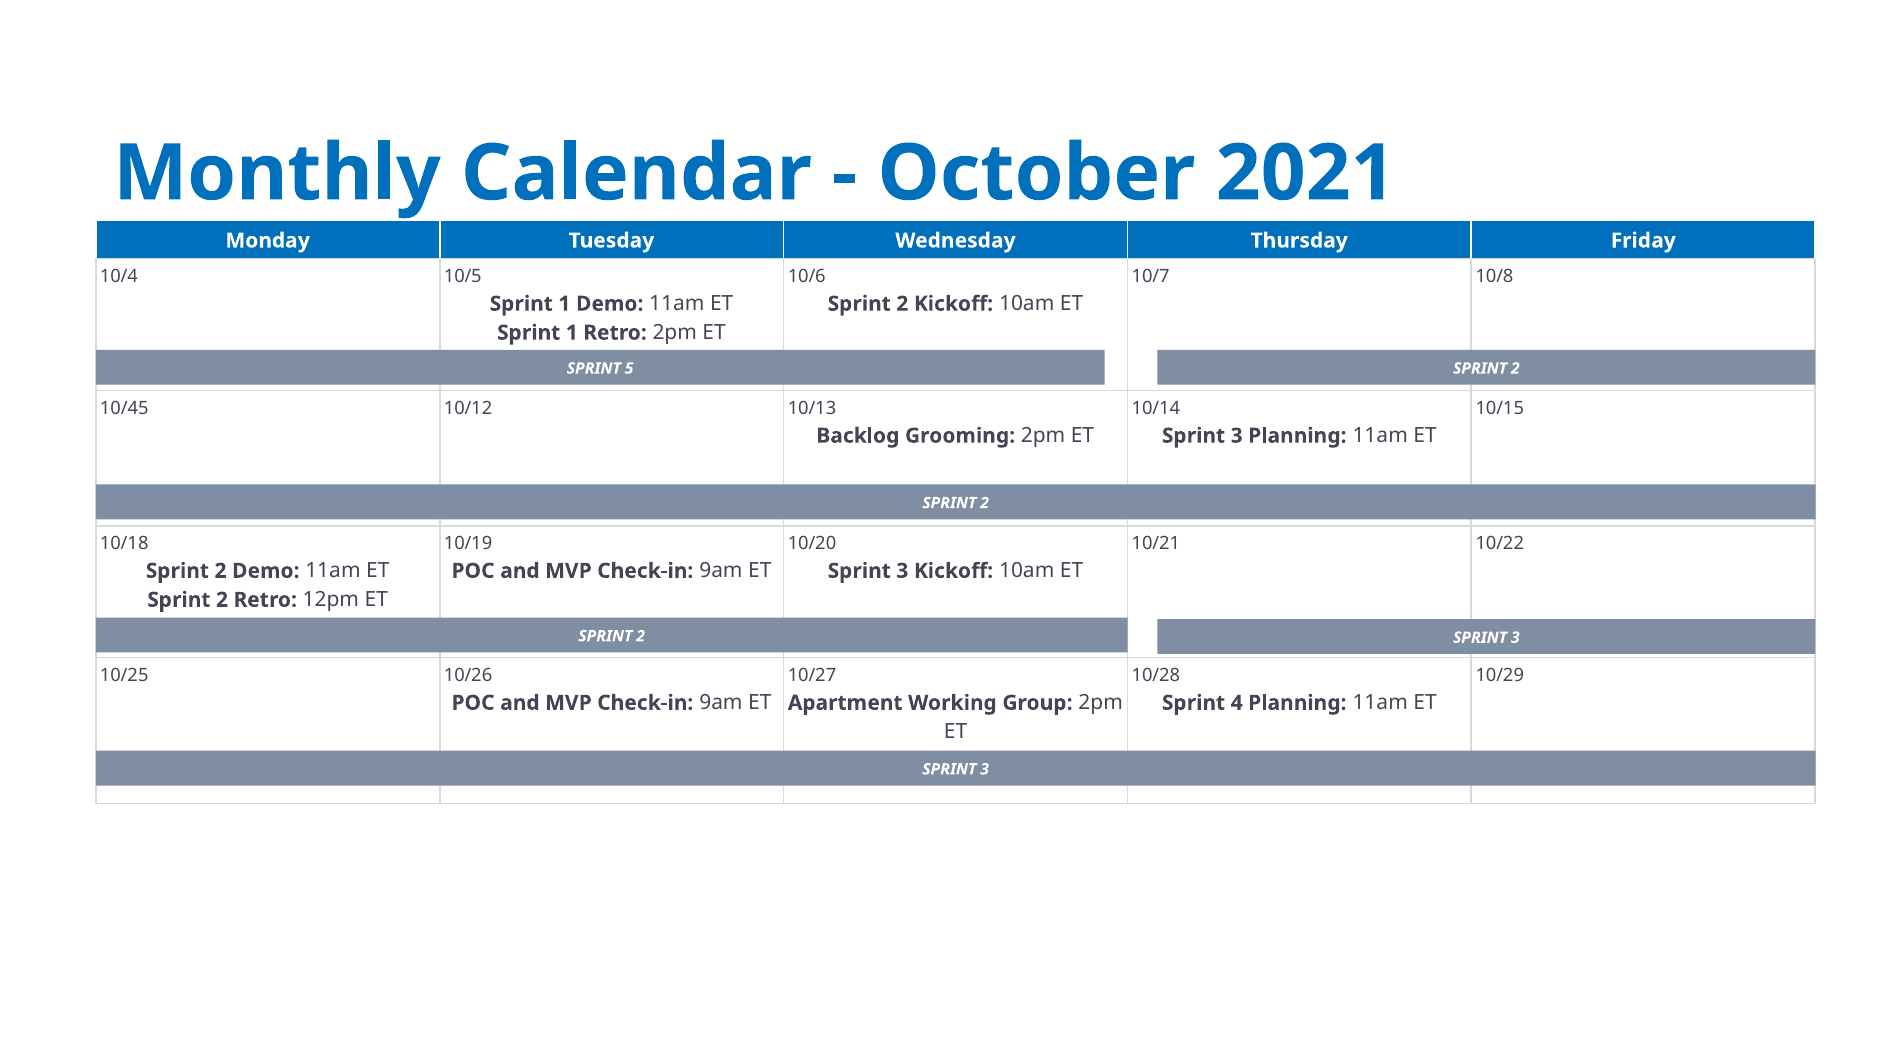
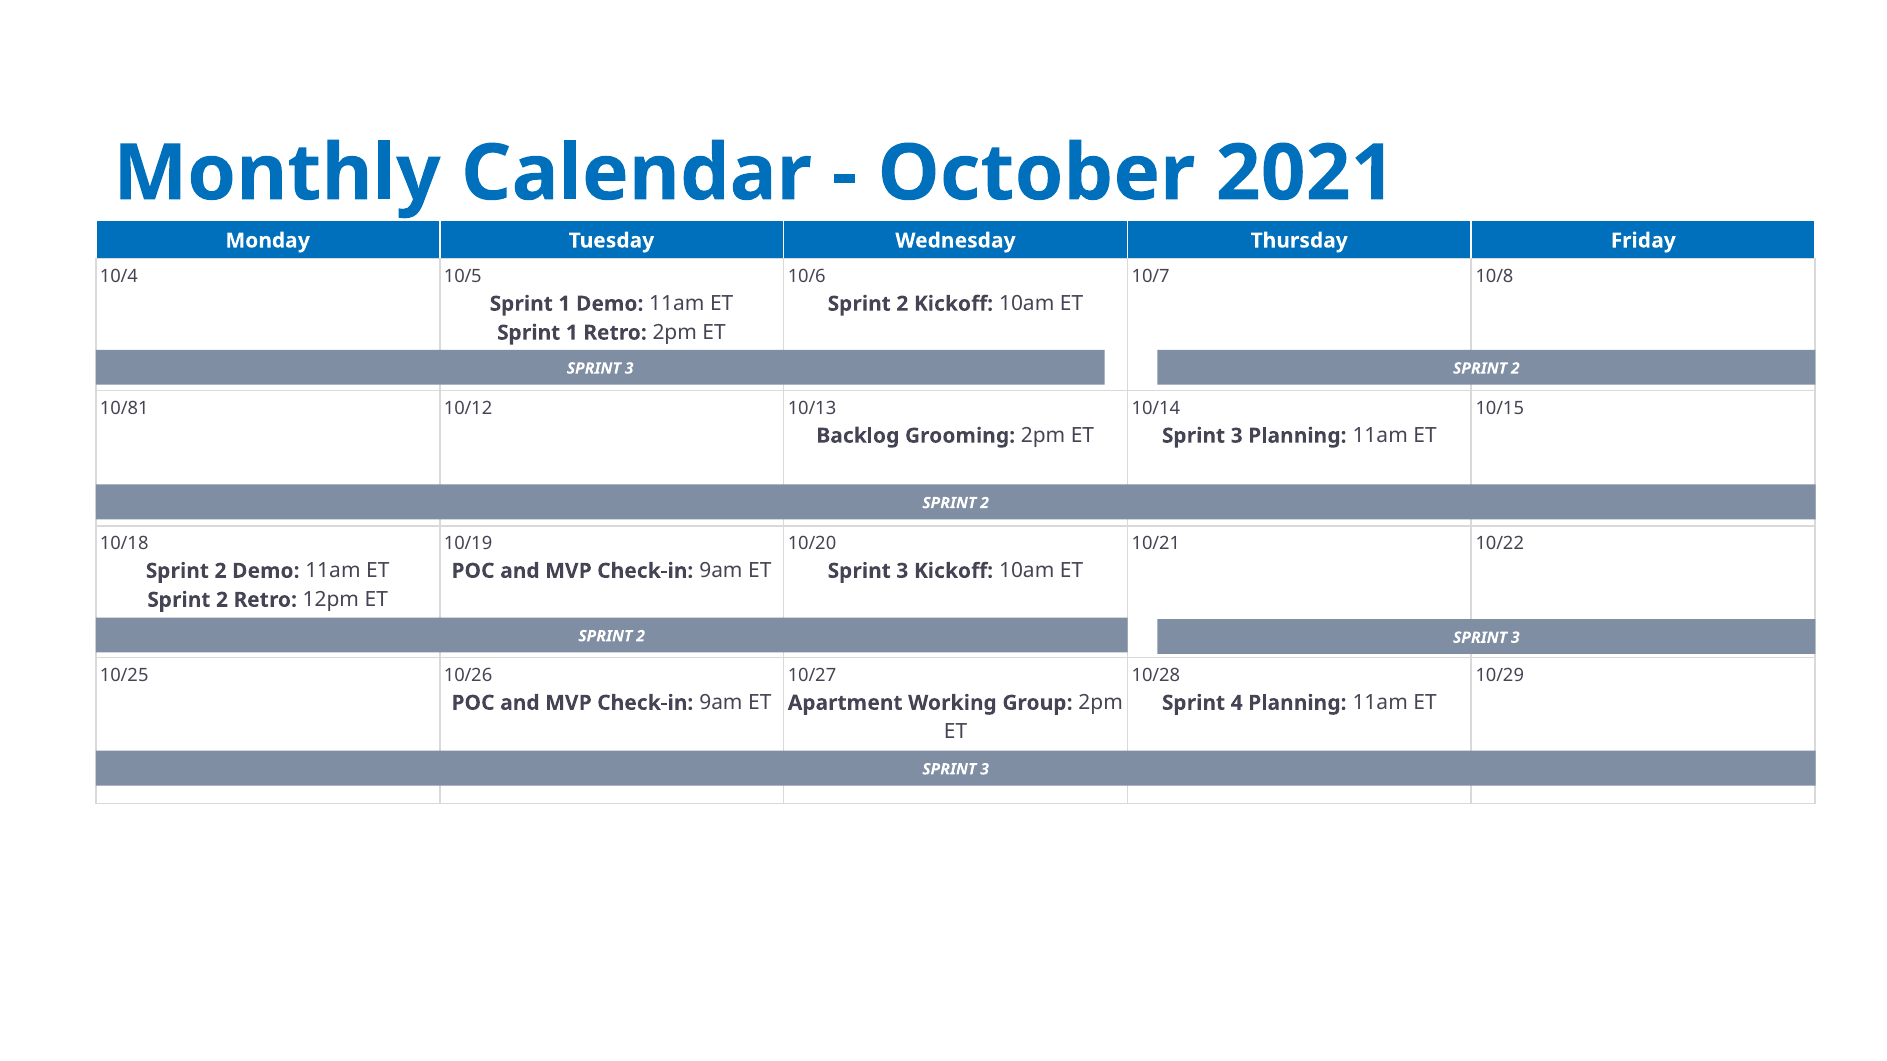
5: 5 -> 3 (629, 369)
10/45: 10/45 -> 10/81 (124, 409)
